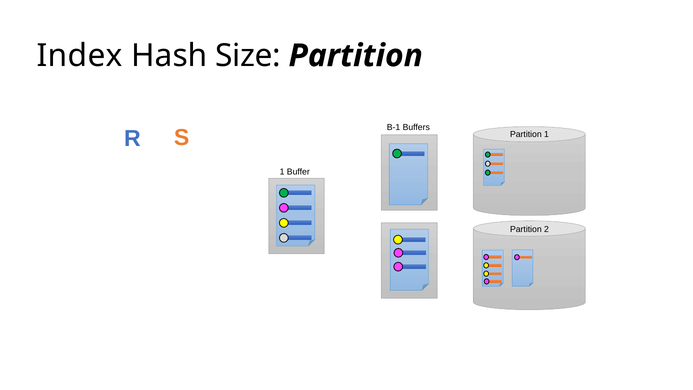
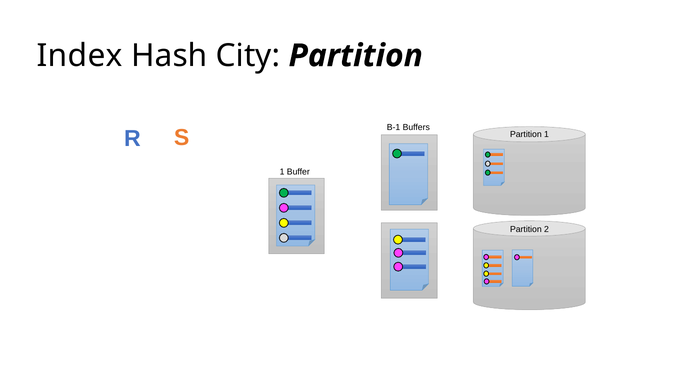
Size: Size -> City (248, 56)
